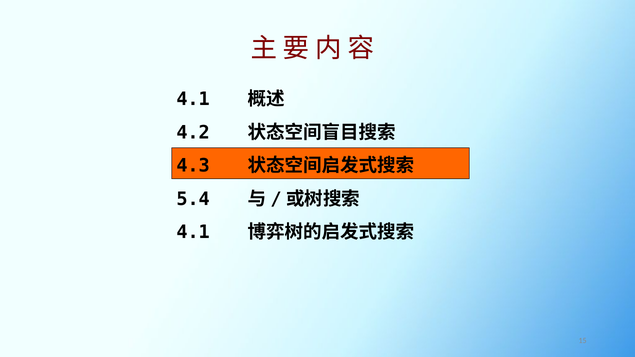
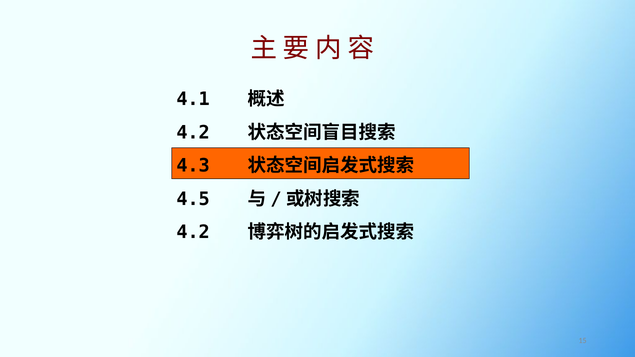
5.4: 5.4 -> 4.5 (193, 199)
4.1: 4.1 -> 4.2 (193, 232)
